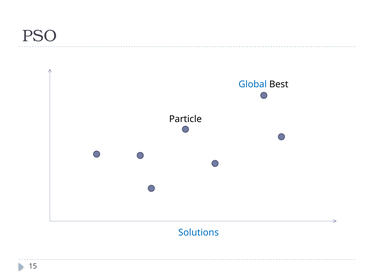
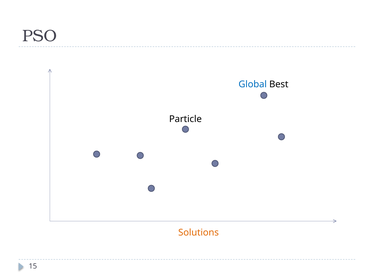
Solutions colour: blue -> orange (199, 233)
